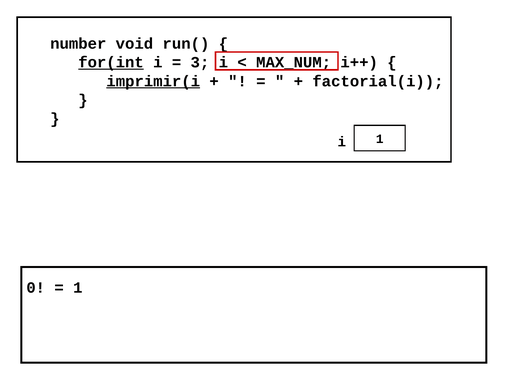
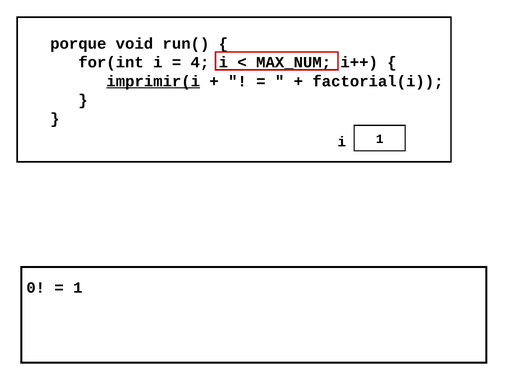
number: number -> porque (78, 44)
for(int underline: present -> none (111, 62)
3: 3 -> 4 (200, 62)
